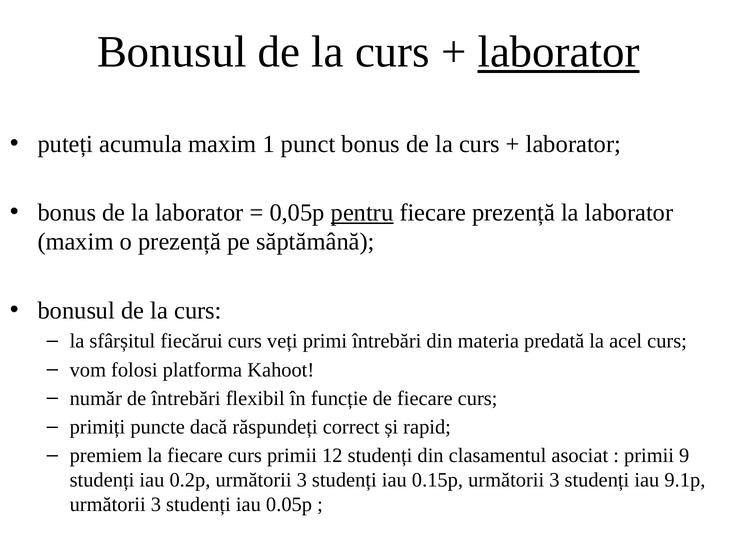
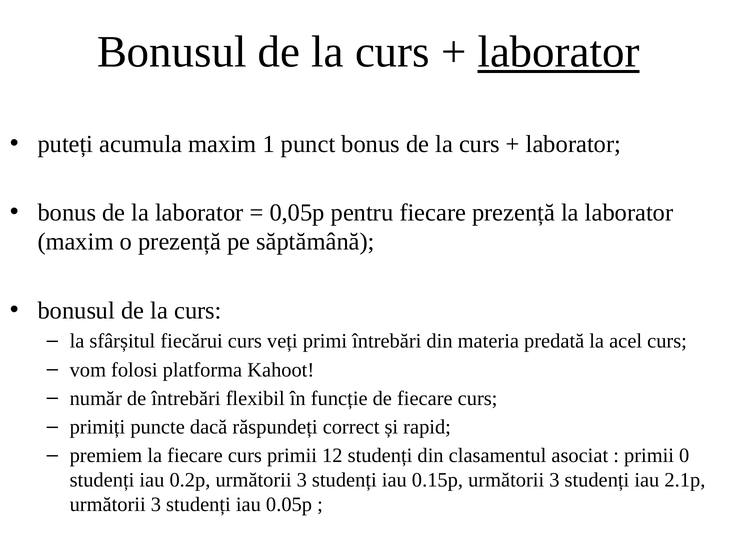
pentru underline: present -> none (362, 213)
9: 9 -> 0 (684, 456)
9.1p: 9.1p -> 2.1p (685, 480)
